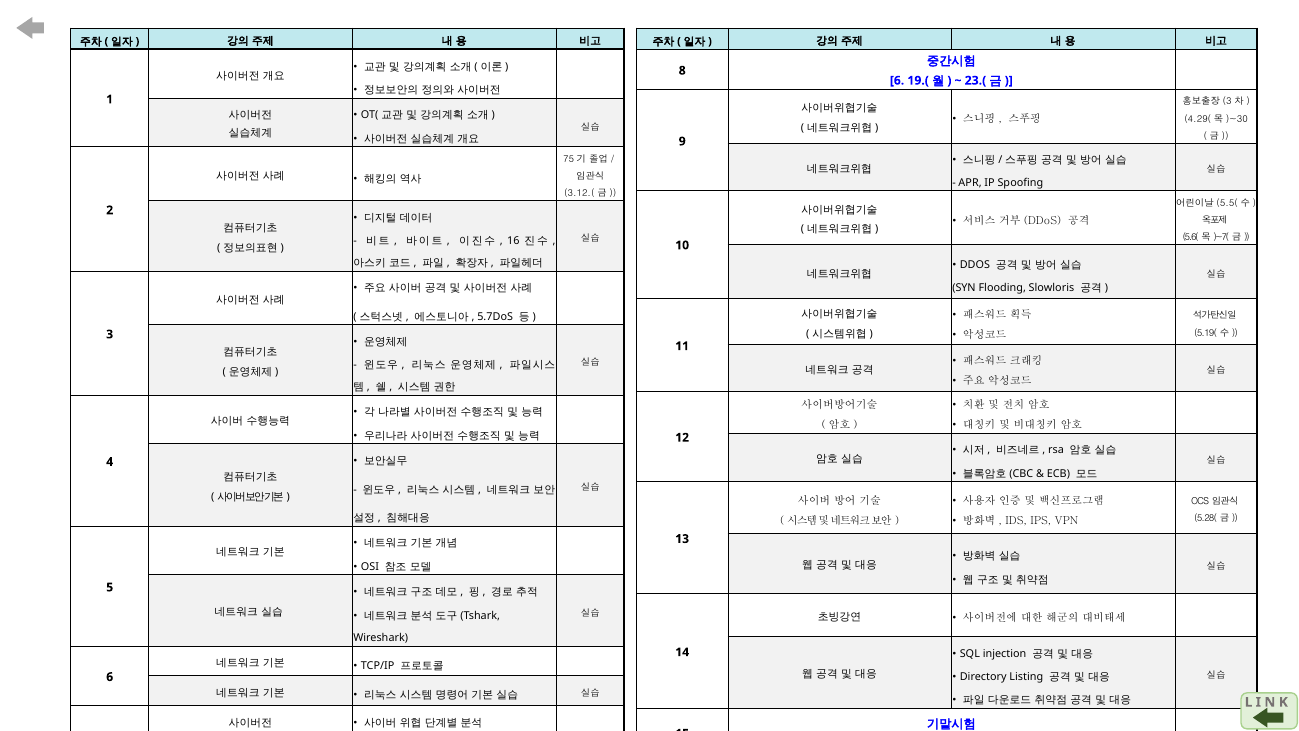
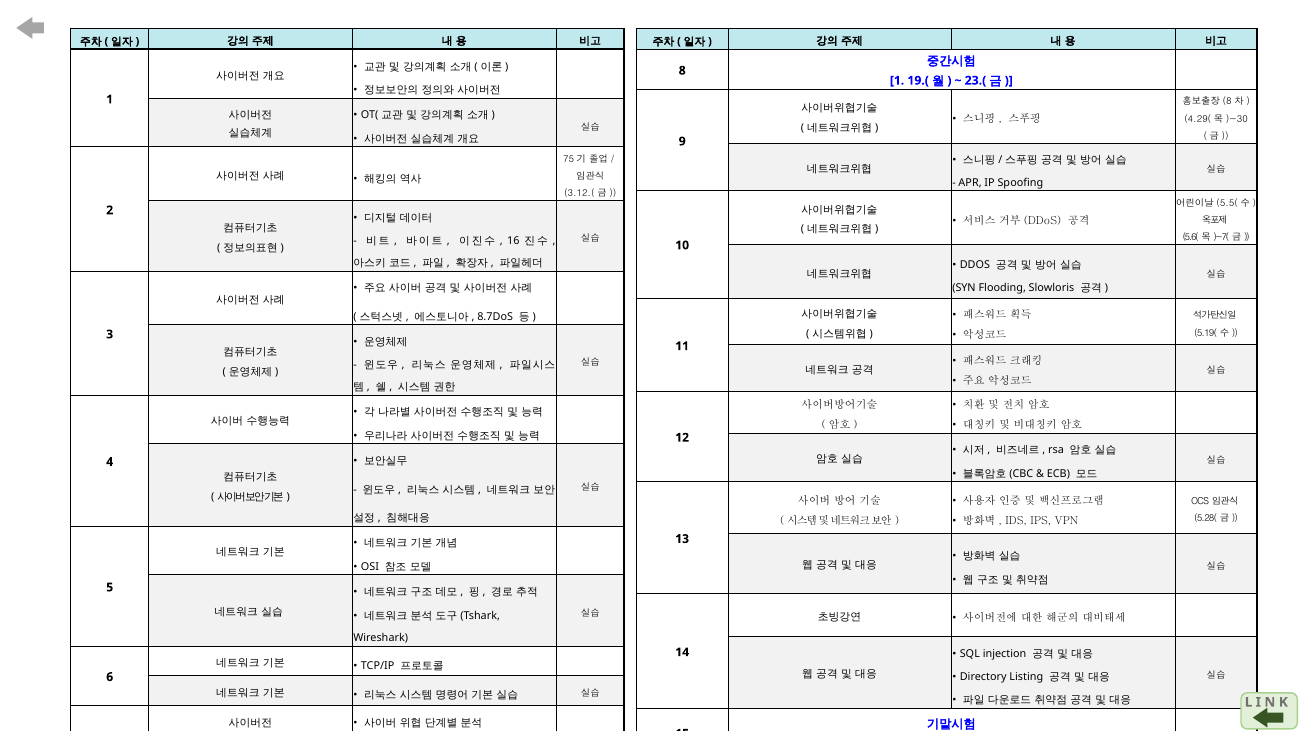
6: 6 -> 1 (897, 81)
3: 3 -> 8 (1227, 102)
5.7DoS: 5.7DoS -> 8.7DoS (495, 317)
